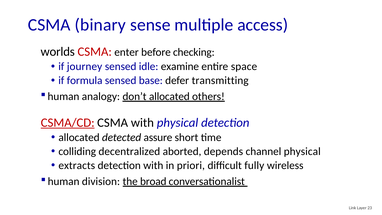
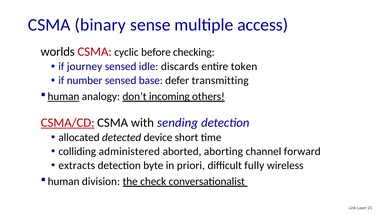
enter: enter -> cyclic (126, 52)
examine: examine -> discards (180, 66)
space: space -> token (244, 66)
formula: formula -> number (85, 80)
human underline: none -> present (63, 96)
don’t allocated: allocated -> incoming (169, 96)
with physical: physical -> sending (177, 122)
assure: assure -> device (158, 137)
decentralized: decentralized -> administered (129, 151)
depends: depends -> aborting (223, 151)
channel physical: physical -> forward (302, 151)
detection with: with -> byte (153, 165)
broad: broad -> check (153, 181)
